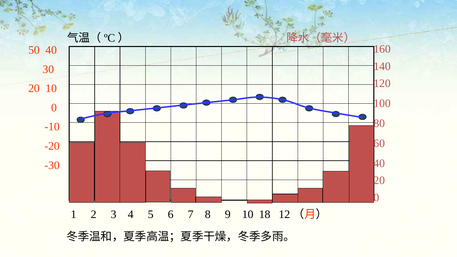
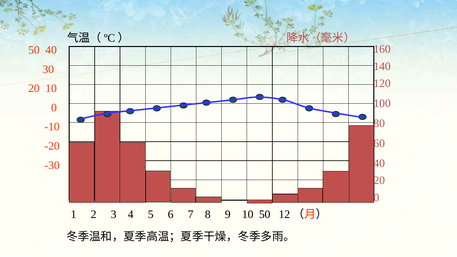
10 18: 18 -> 50 (265, 214)
